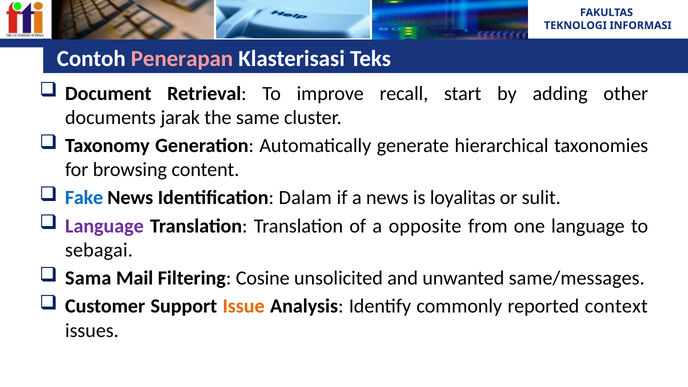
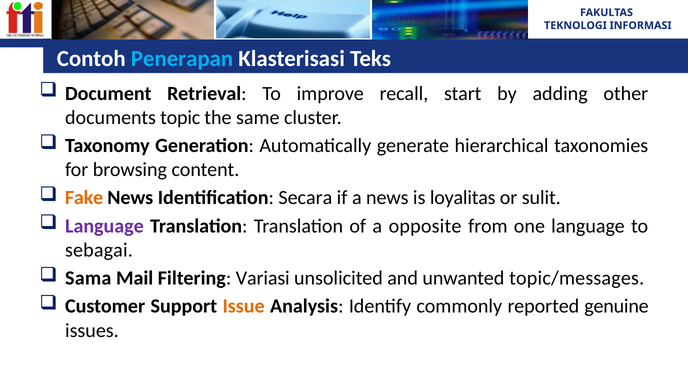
Penerapan colour: pink -> light blue (182, 59)
jarak: jarak -> topic (180, 118)
Fake colour: blue -> orange (84, 198)
Dalam: Dalam -> Secara (305, 198)
Cosine: Cosine -> Variasi (263, 278)
same/messages: same/messages -> topic/messages (577, 278)
context: context -> genuine (617, 306)
